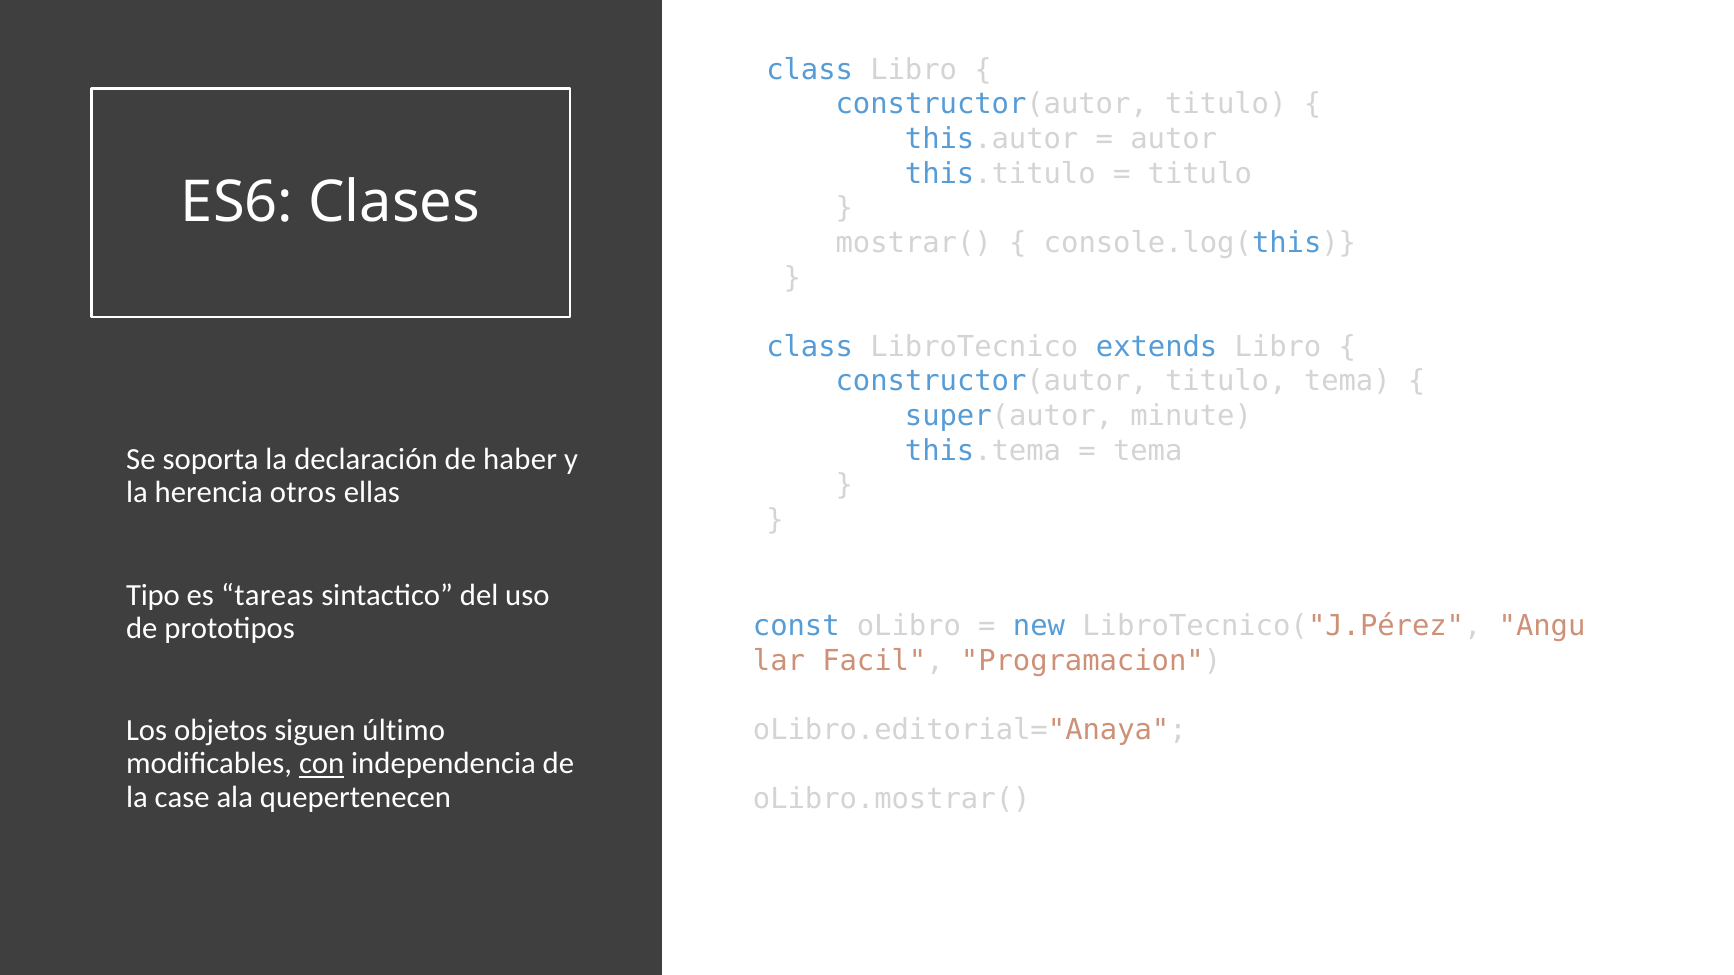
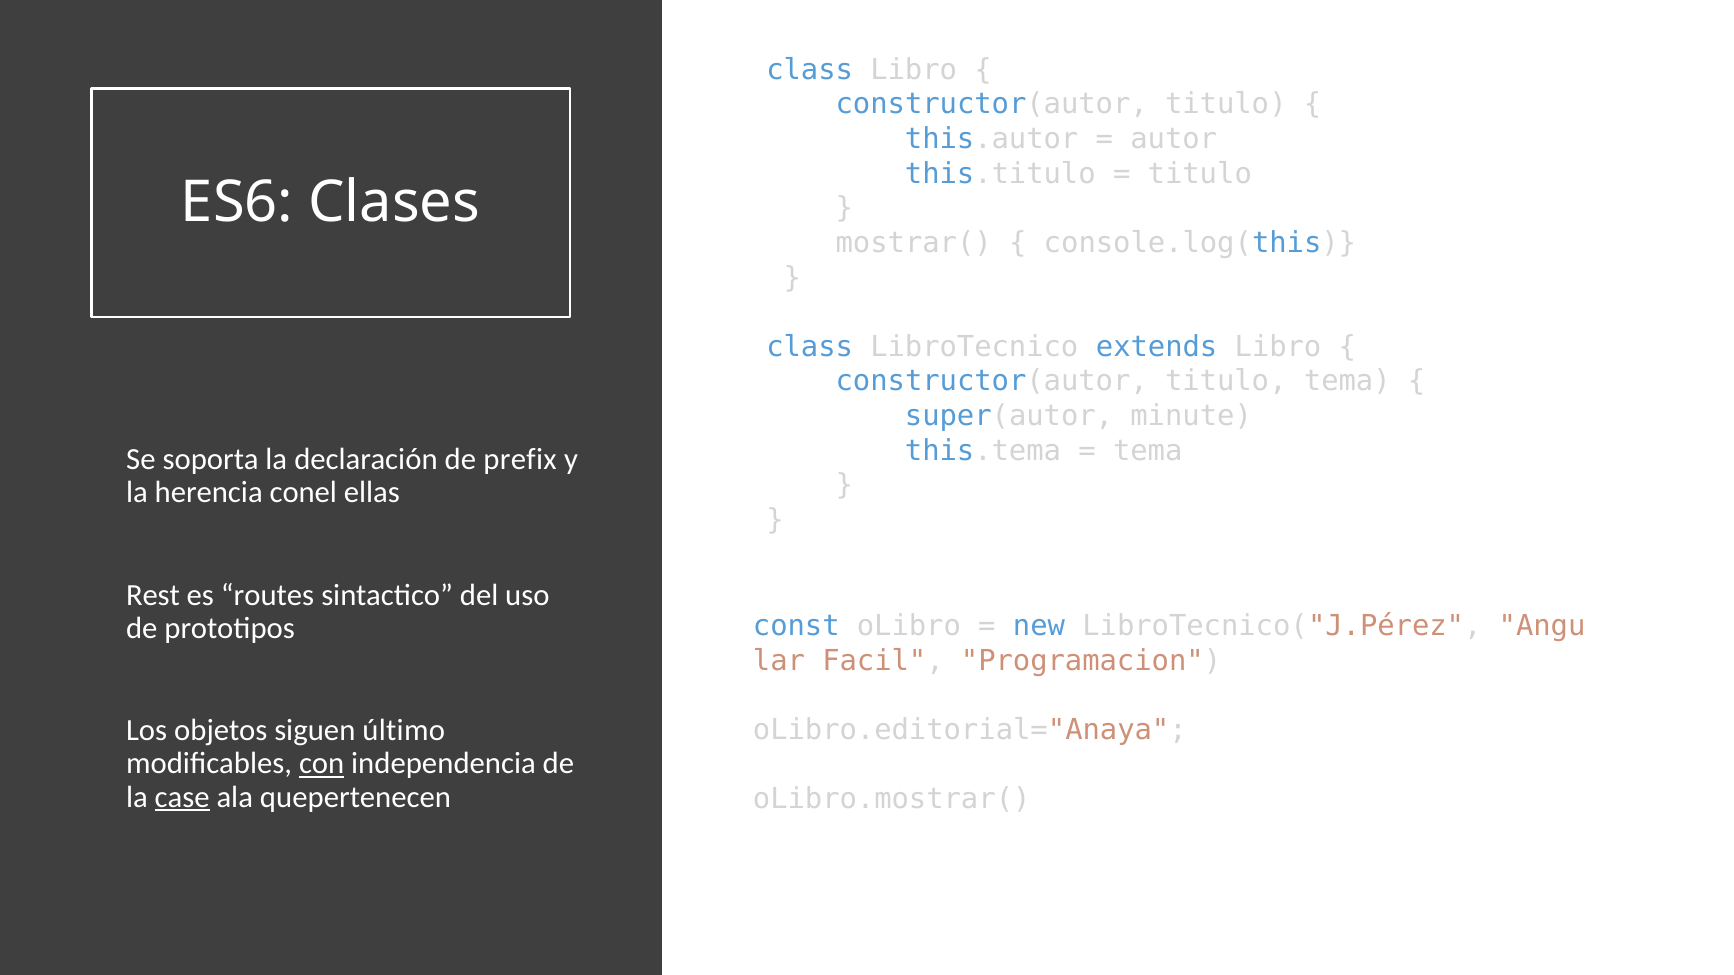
haber: haber -> prefix (520, 460)
otros: otros -> conel (303, 493)
Tipo: Tipo -> Rest (153, 595)
tareas: tareas -> routes (268, 595)
case underline: none -> present (182, 797)
